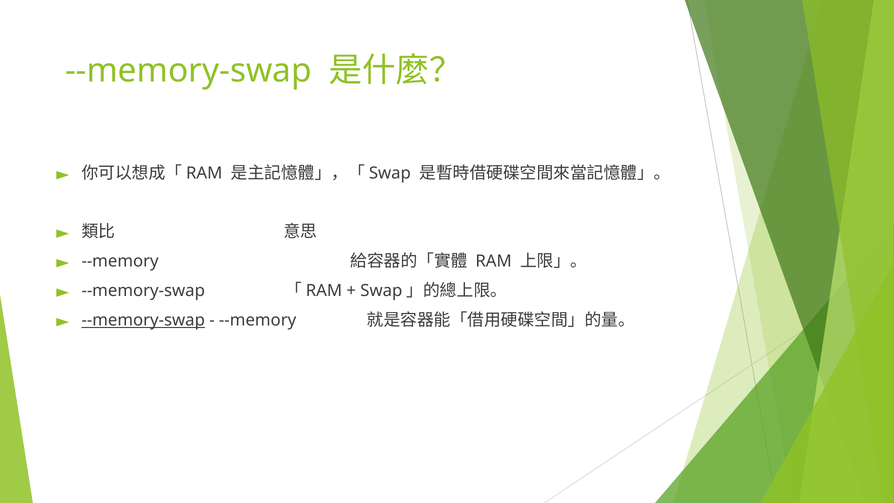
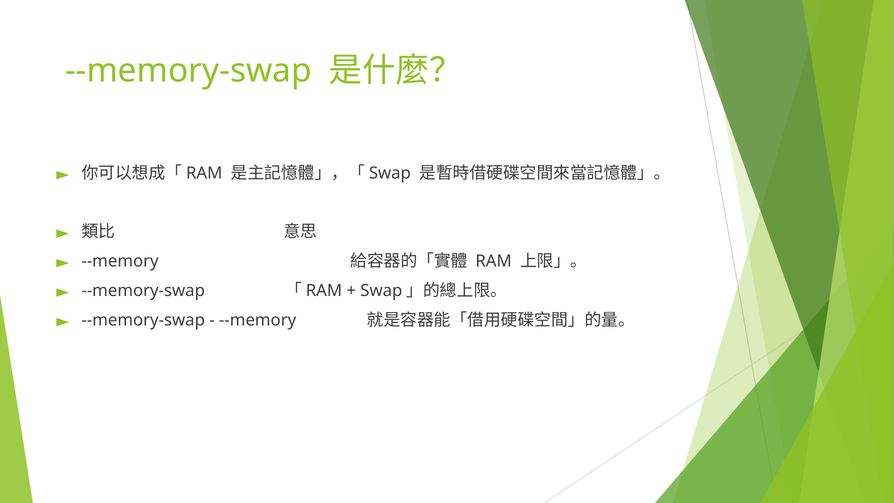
--memory-swap underline: present -> none (143, 320)
